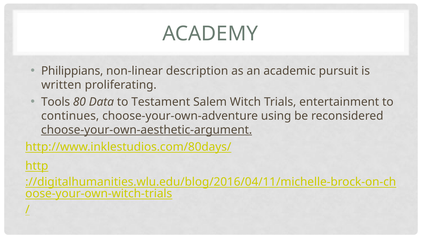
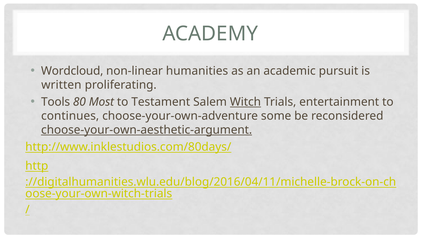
Philippians: Philippians -> Wordcloud (72, 71)
description: description -> humanities (197, 71)
Data: Data -> Most (101, 102)
Witch underline: none -> present (245, 102)
using: using -> some (276, 116)
